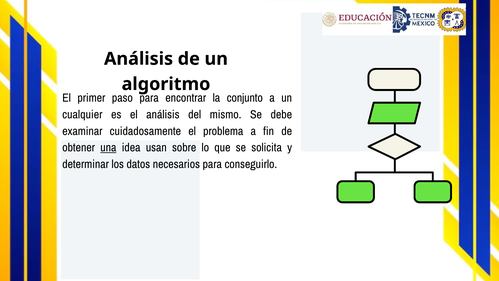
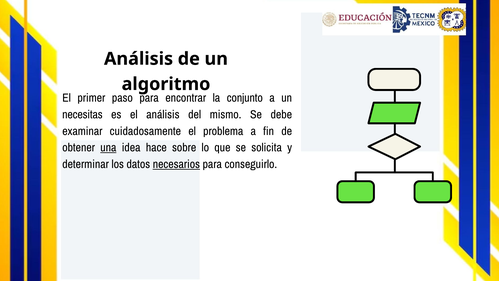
cualquier: cualquier -> necesitas (82, 114)
usan: usan -> hace (156, 147)
necesarios underline: none -> present (176, 164)
